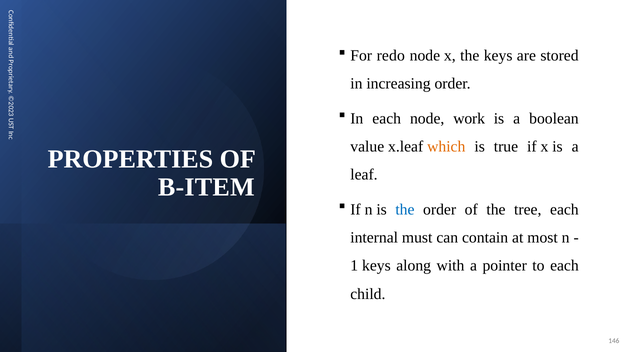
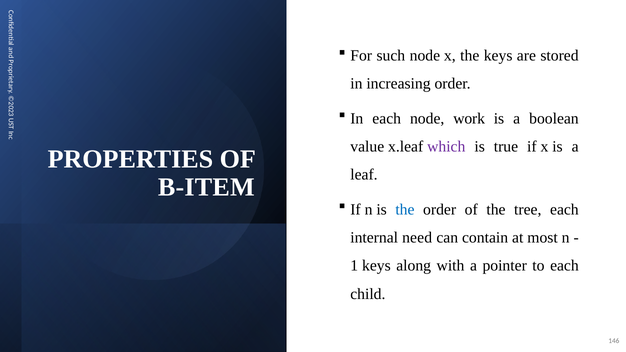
redo: redo -> such (391, 56)
which colour: orange -> purple (446, 147)
must: must -> need (417, 238)
